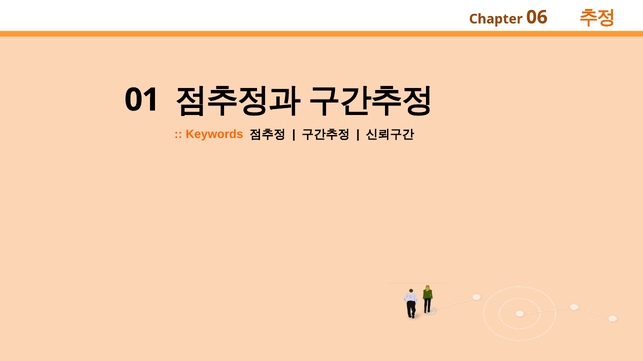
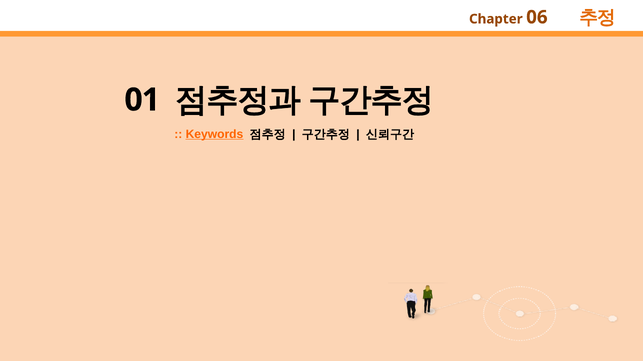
Keywords underline: none -> present (214, 134)
